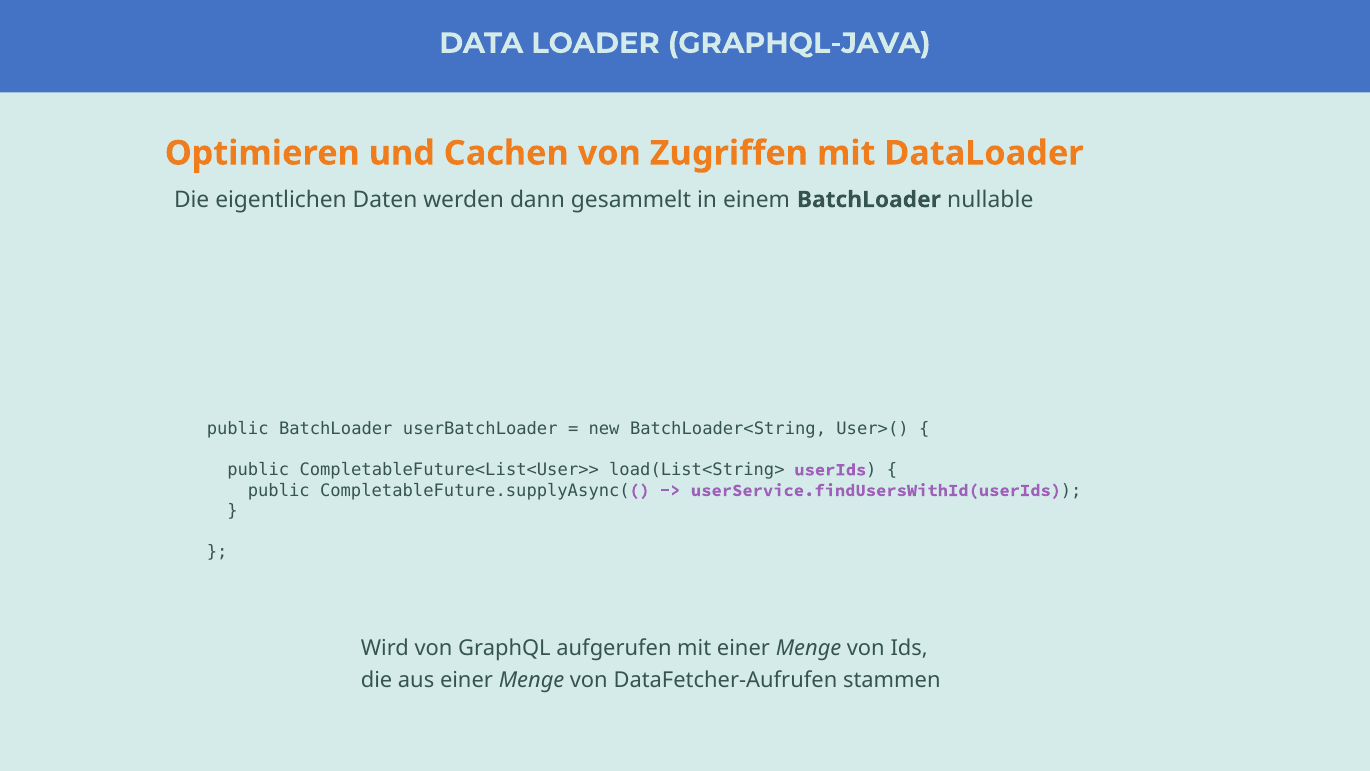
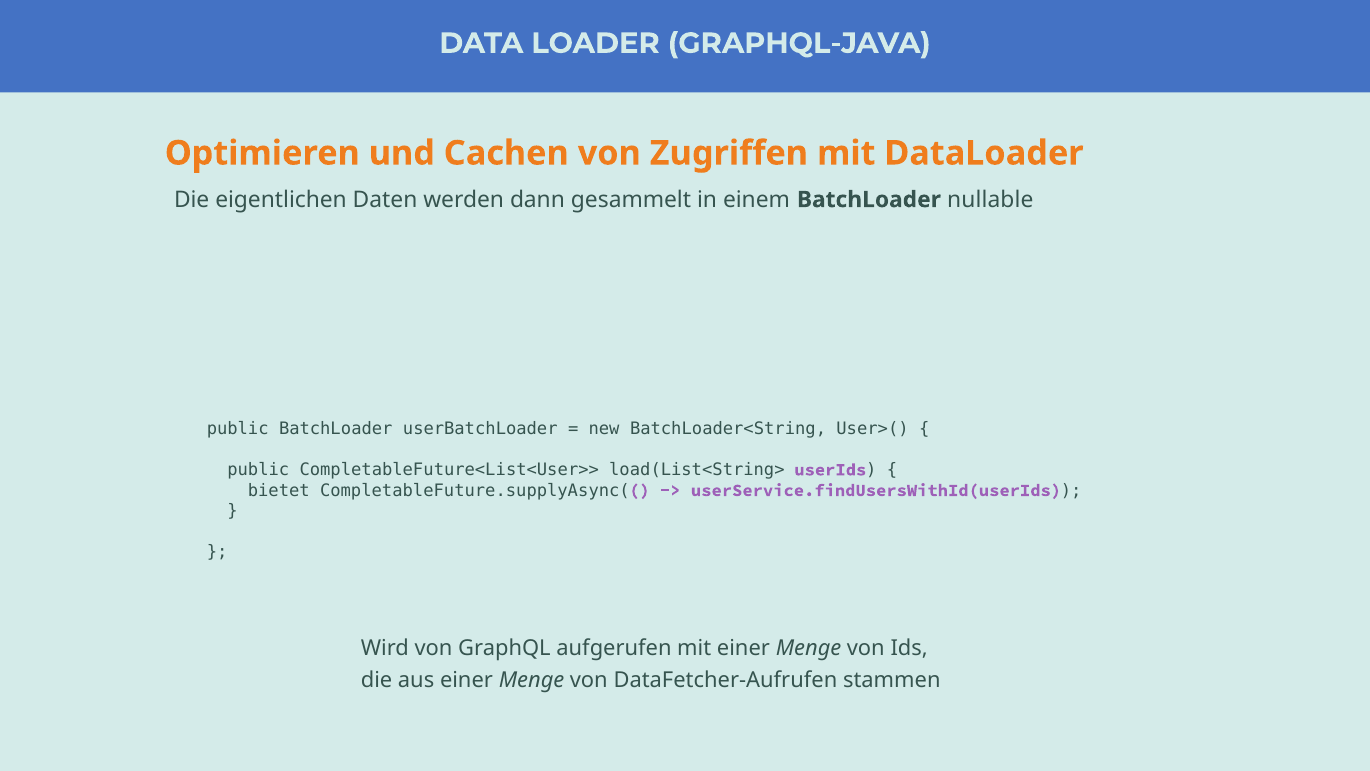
public: public -> bietet (279, 490)
